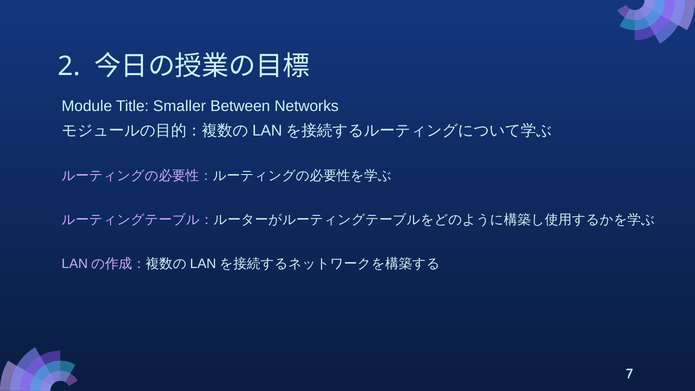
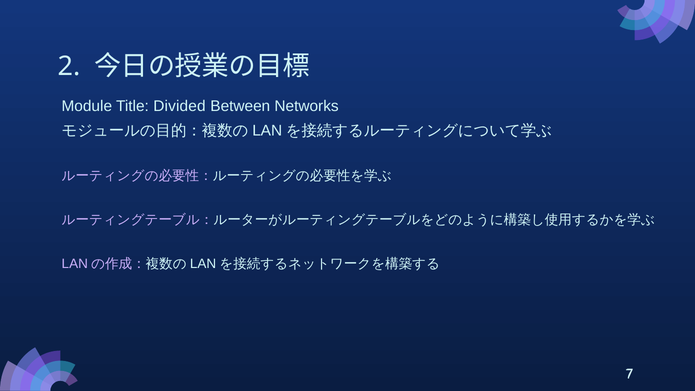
Smaller: Smaller -> Divided (179, 106)
